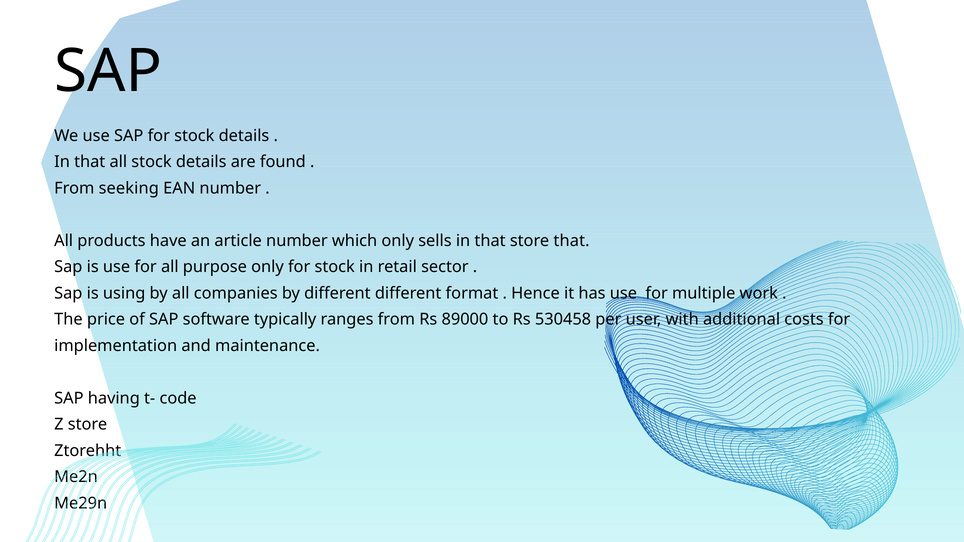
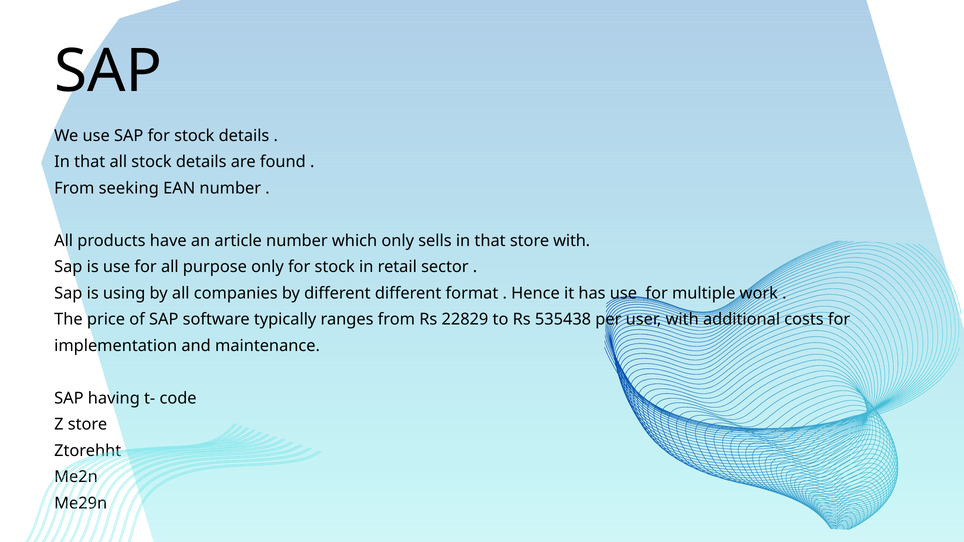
store that: that -> with (572, 241)
89000: 89000 -> 22829 (465, 320)
530458: 530458 -> 535438 (563, 320)
